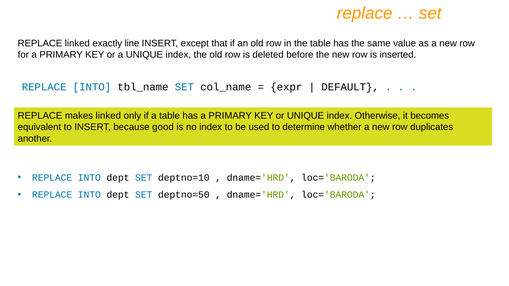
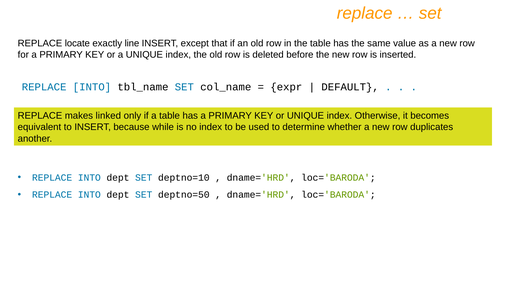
REPLACE linked: linked -> locate (77, 43)
good: good -> while (163, 127)
